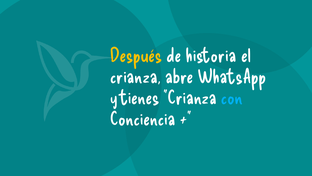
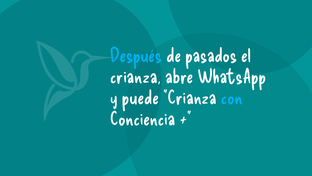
Después colour: yellow -> light blue (136, 56)
historia: historia -> pasados (211, 56)
tienes: tienes -> puede (140, 98)
